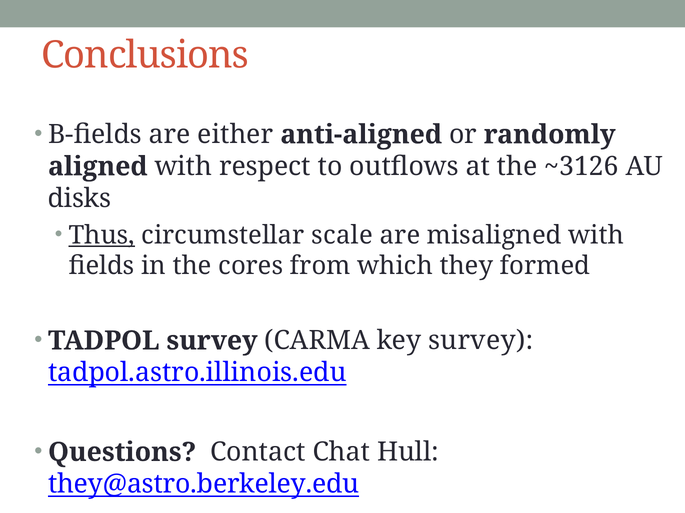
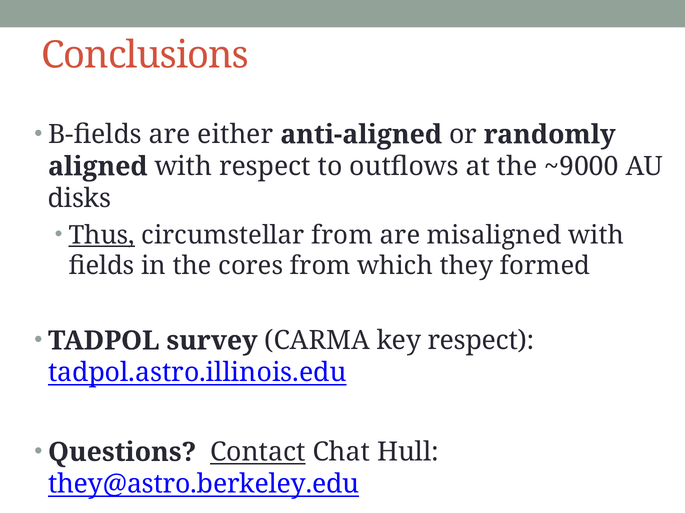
~3126: ~3126 -> ~9000 (582, 167)
circumstellar scale: scale -> from (342, 235)
key survey: survey -> respect (481, 341)
Contact underline: none -> present (258, 453)
